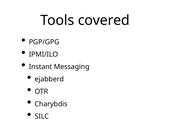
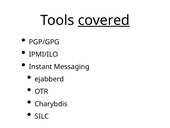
covered underline: none -> present (104, 20)
